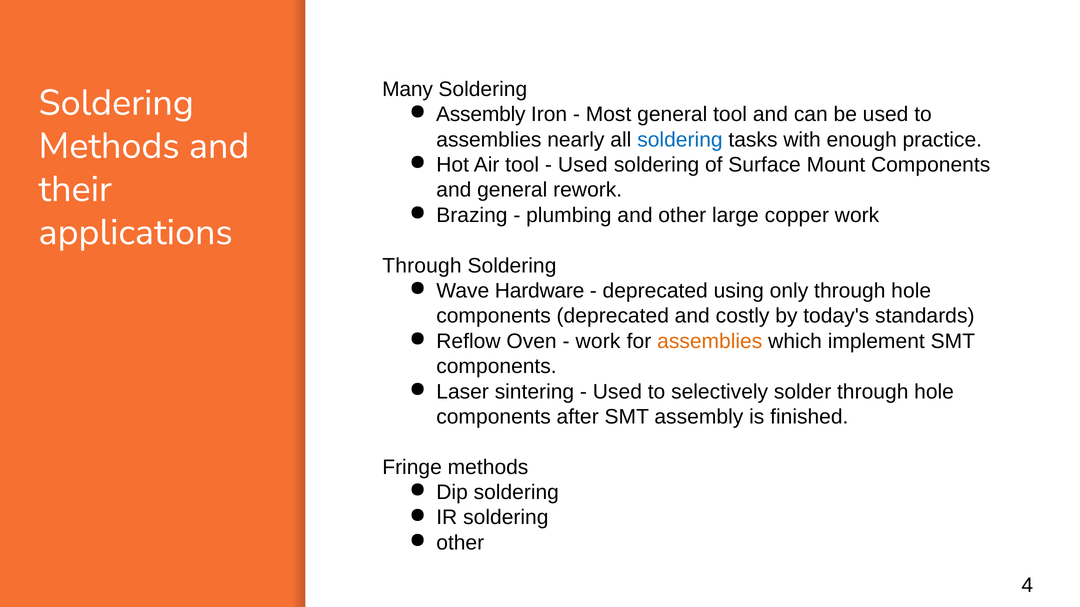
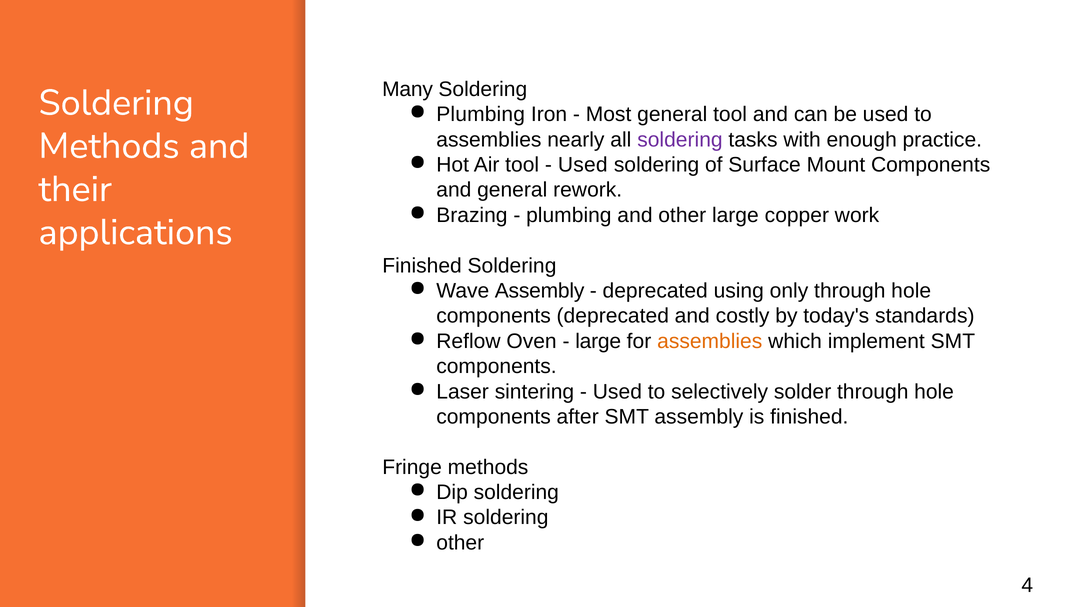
Assembly: Assembly -> Plumbing (481, 115)
soldering colour: blue -> purple (680, 140)
Through: Through -> Finished (422, 266)
Wave Hardware: Hardware -> Assembly (540, 291)
work: work -> large (598, 342)
